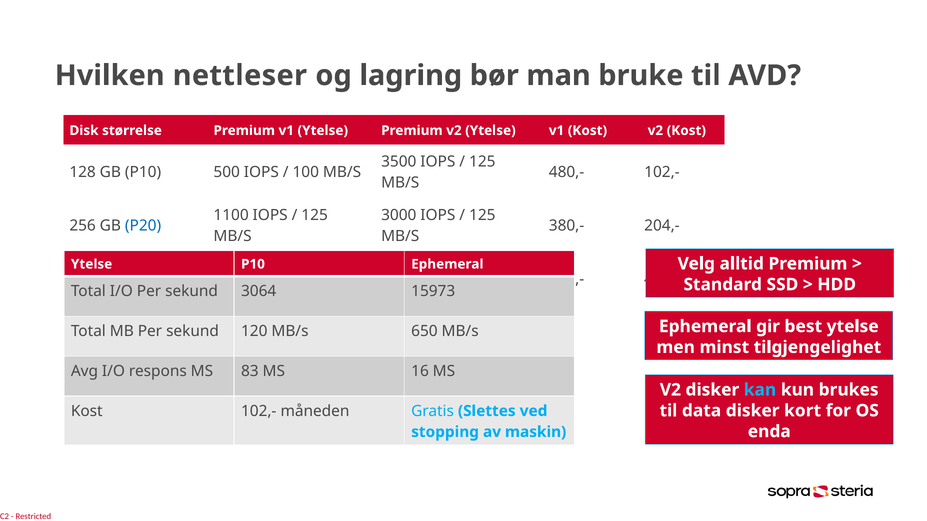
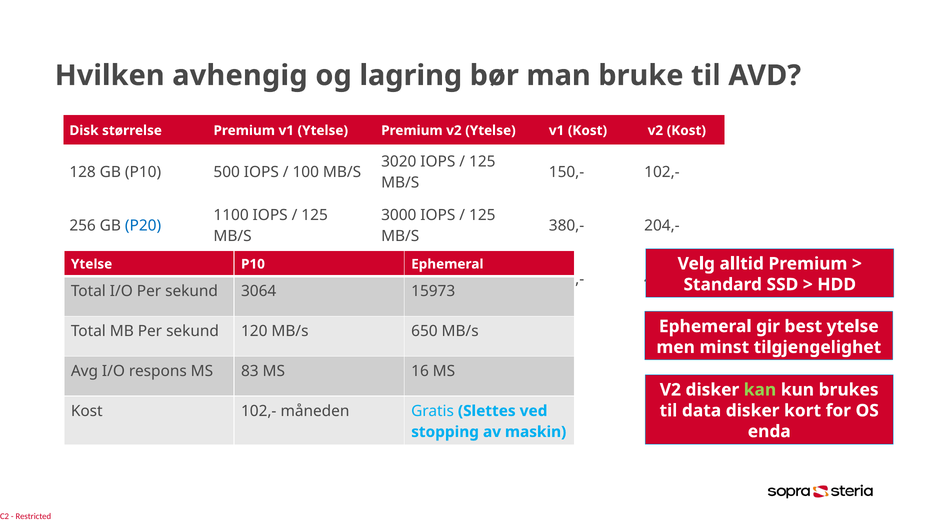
nettleser: nettleser -> avhengig (240, 76)
3500: 3500 -> 3020 (399, 162)
480,-: 480,- -> 150,- (567, 172)
kan colour: light blue -> light green (760, 390)
